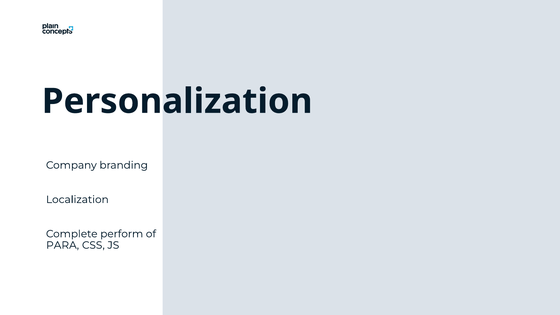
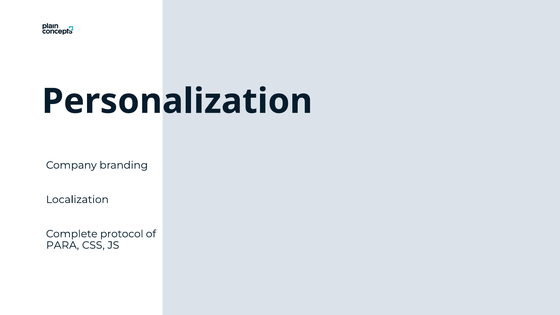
perform: perform -> protocol (122, 234)
